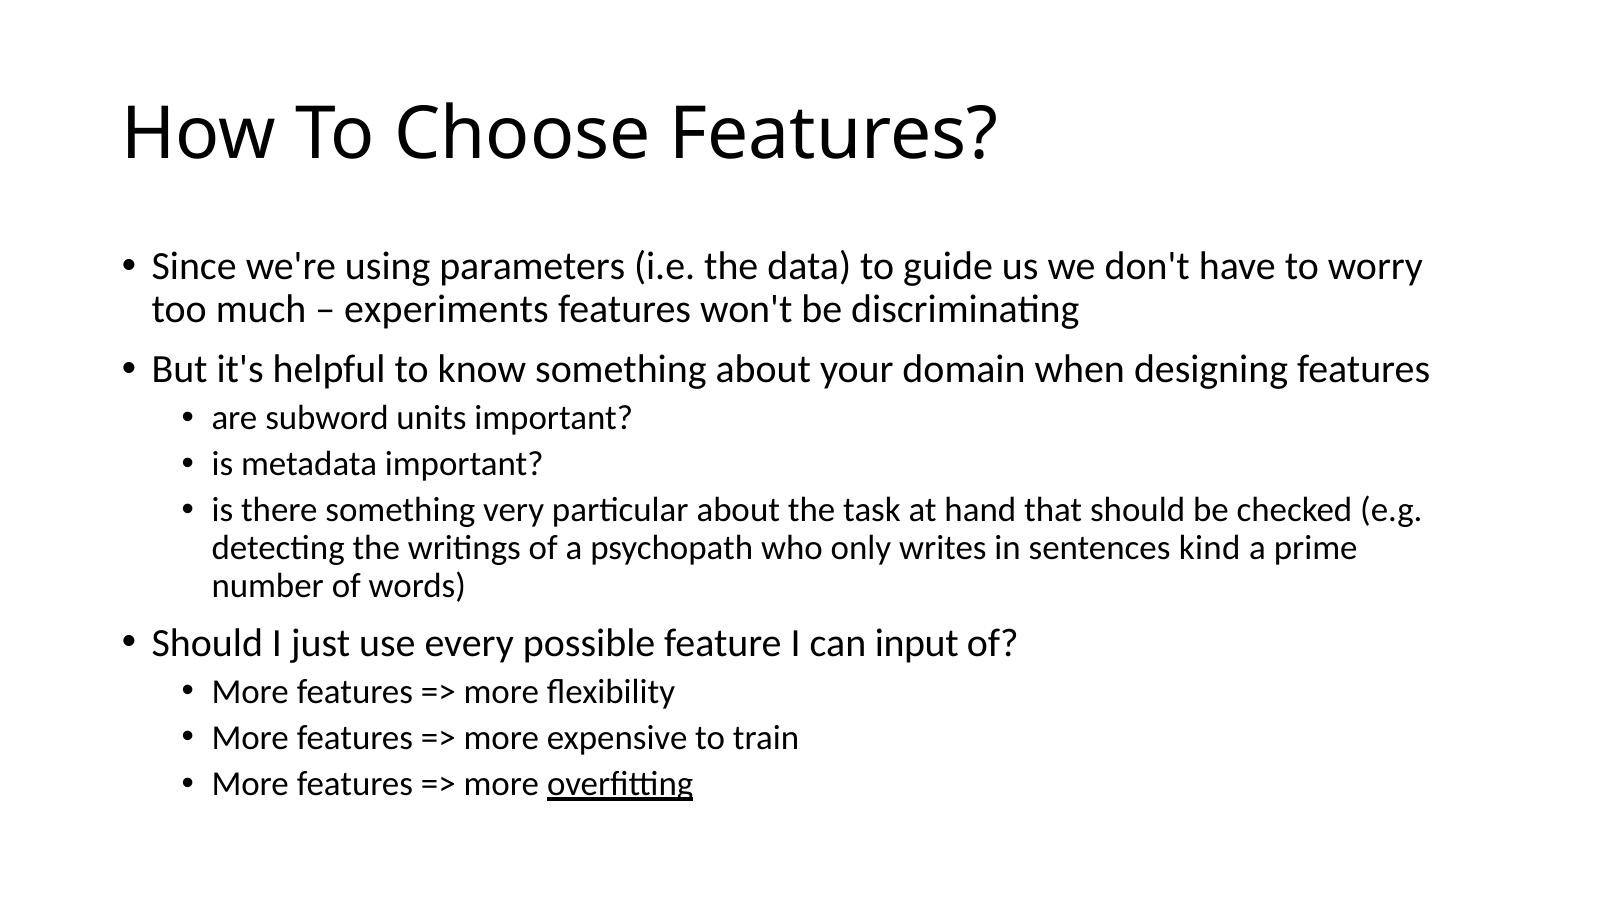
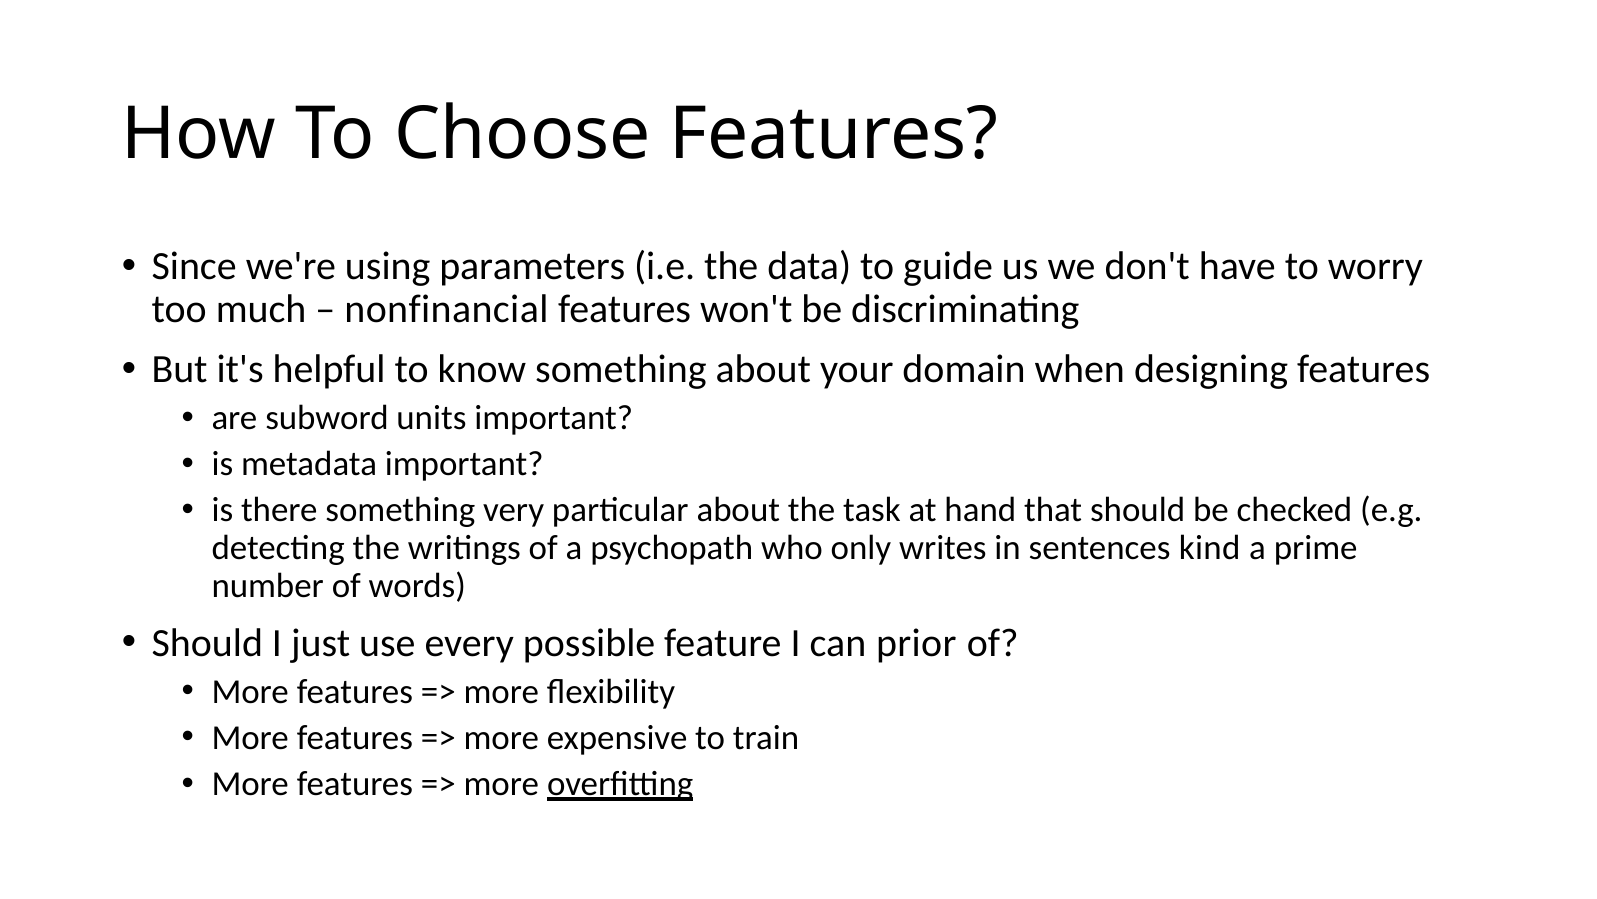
experiments: experiments -> nonfinancial (446, 310)
input: input -> prior (916, 643)
